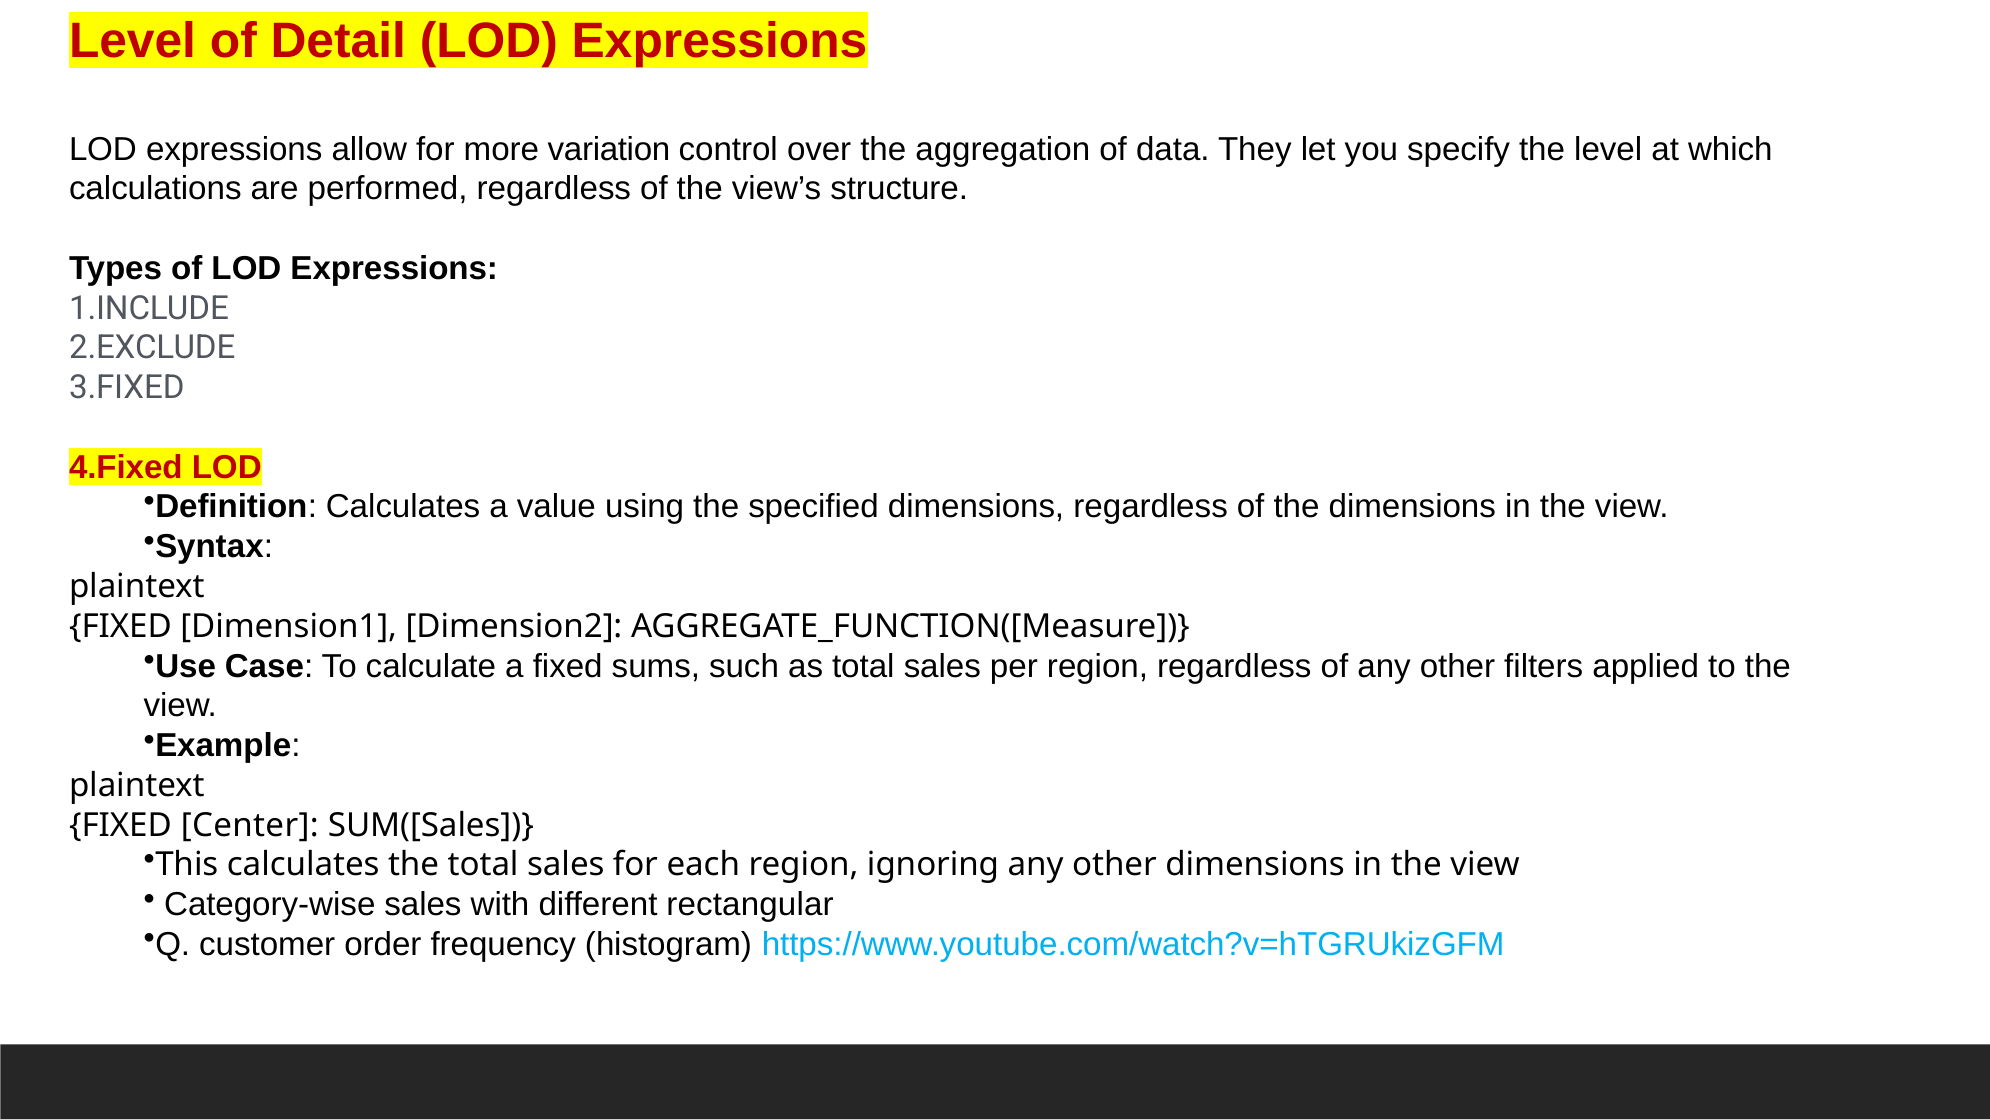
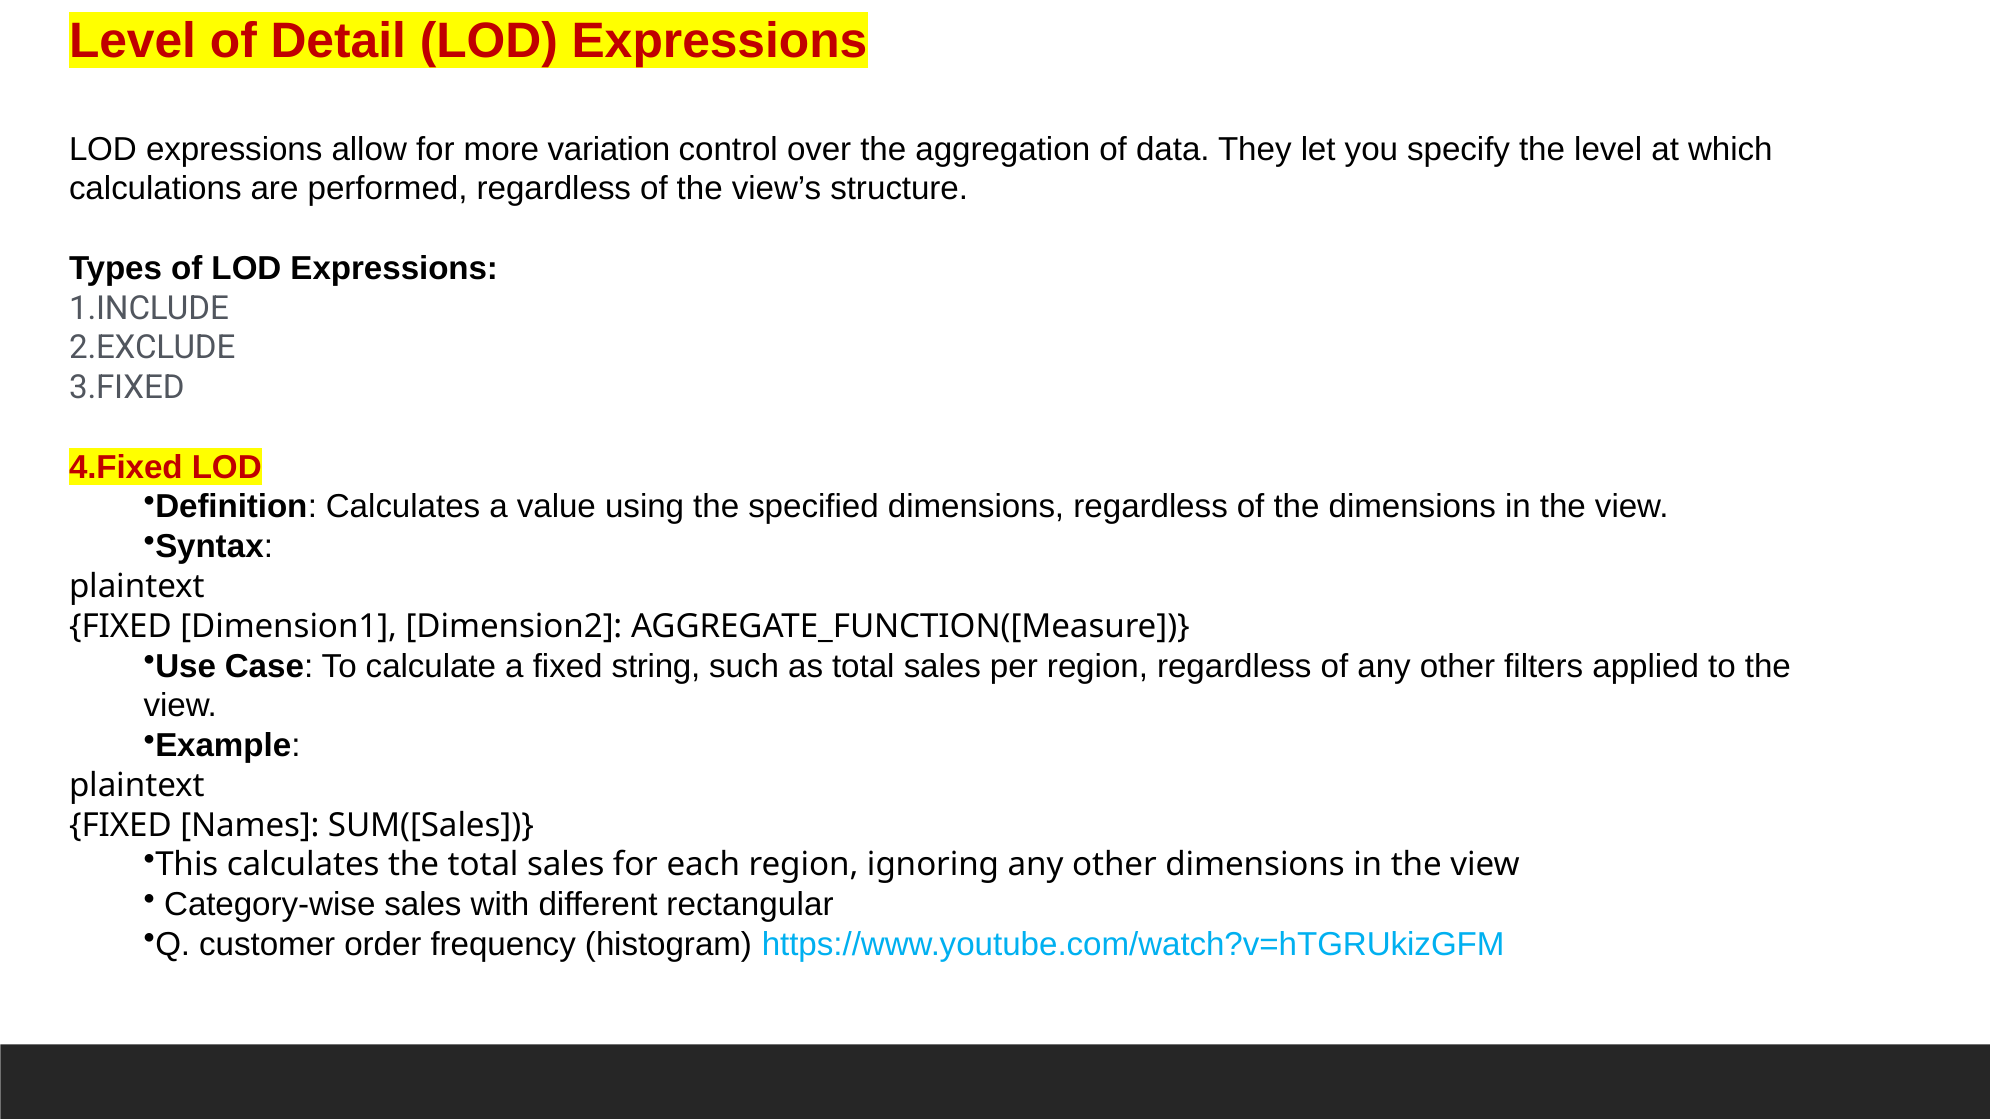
sums: sums -> string (656, 666)
Center: Center -> Names (250, 825)
